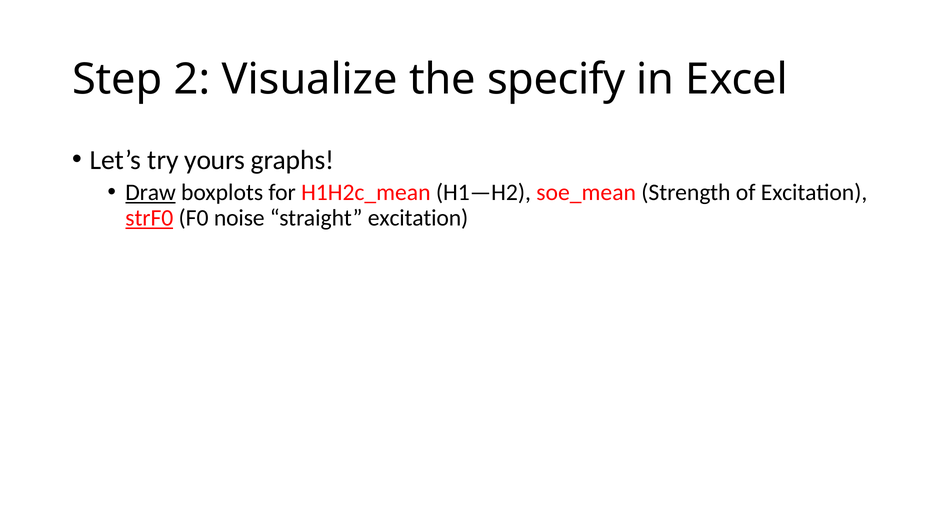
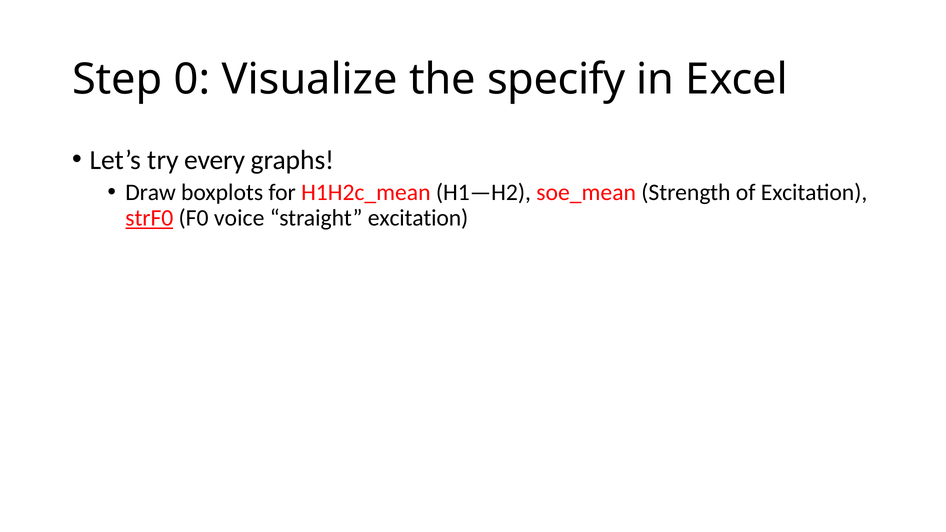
2: 2 -> 0 (192, 79)
yours: yours -> every (215, 160)
Draw underline: present -> none (151, 193)
noise: noise -> voice (239, 218)
